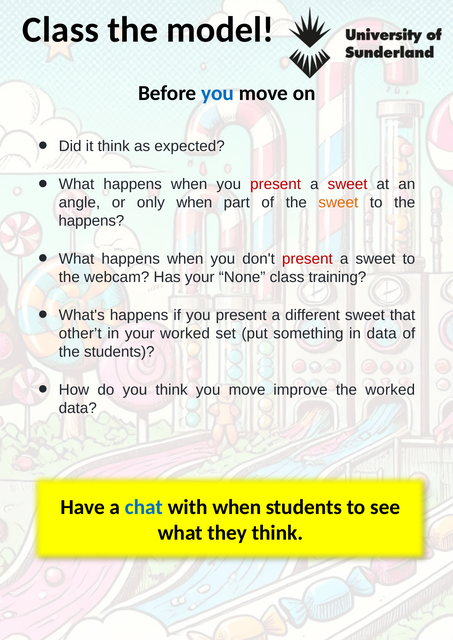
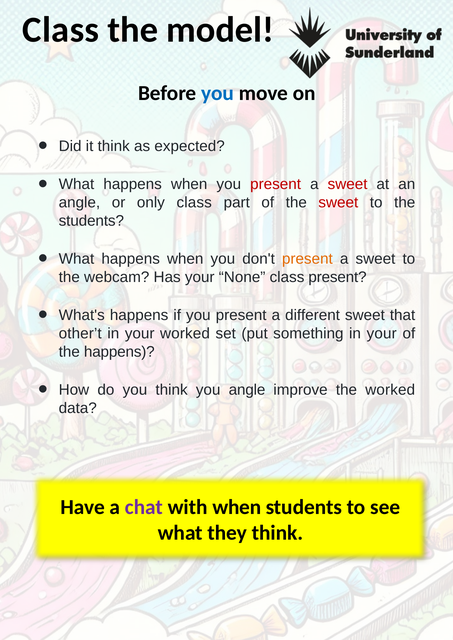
only when: when -> class (194, 203)
sweet colour: orange -> red (338, 203)
happens: happens -> students (91, 221)
present colour: red -> orange (307, 259)
class training: training -> present (337, 277)
something in data: data -> your (382, 334)
the students: students -> happens (119, 352)
think you move: move -> angle (247, 390)
chat colour: blue -> purple (144, 507)
